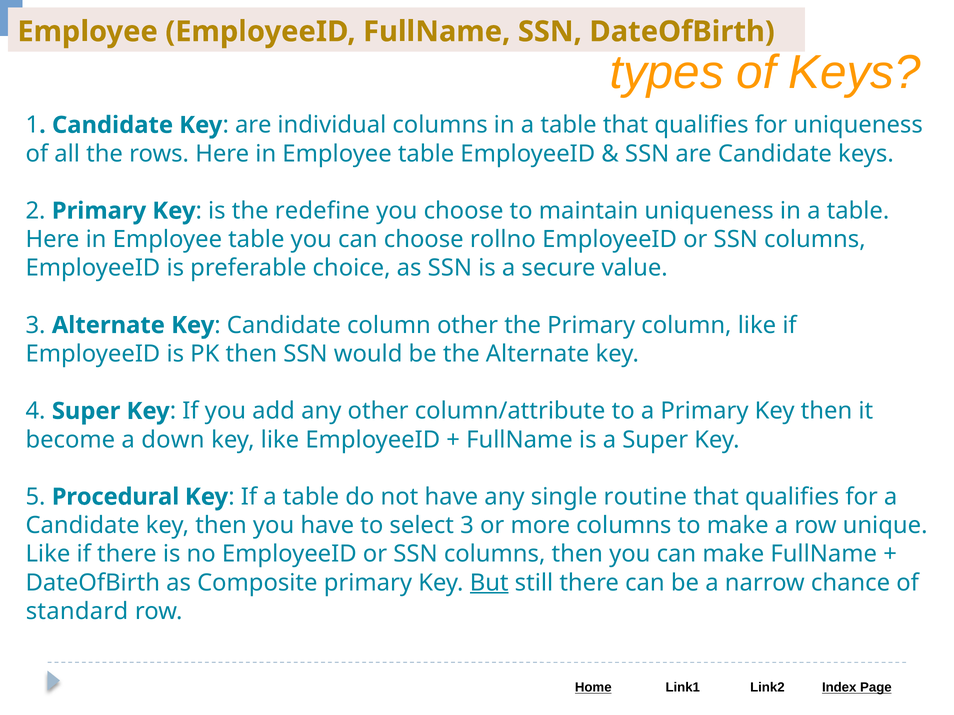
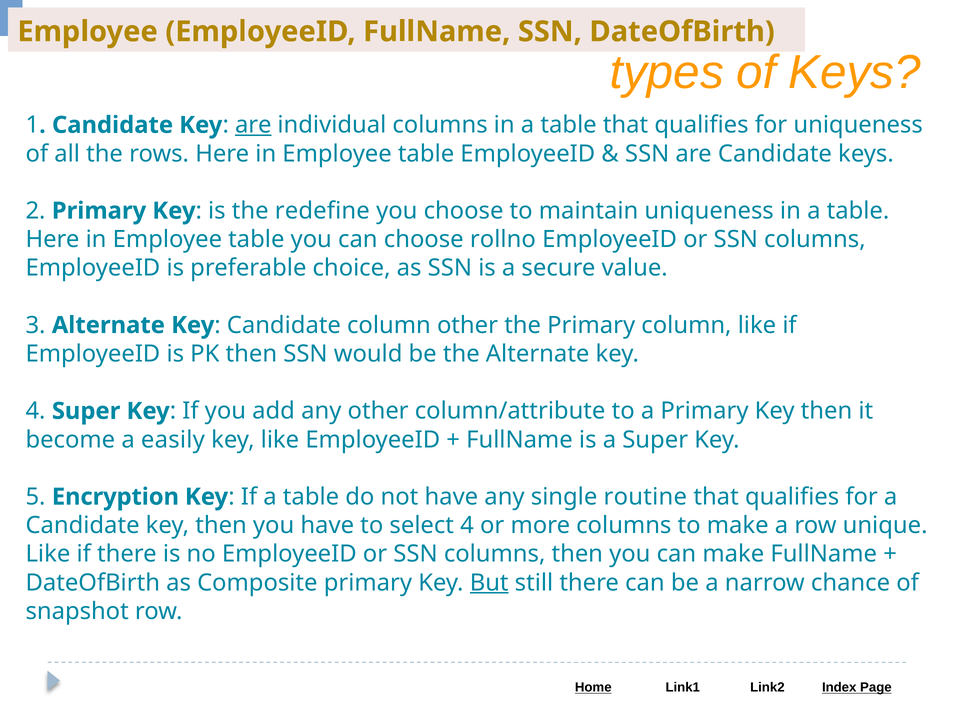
are underline: none -> present (253, 125)
down: down -> easily (173, 440)
Procedural: Procedural -> Encryption (115, 497)
select 3: 3 -> 4 (467, 526)
standard: standard -> snapshot (77, 612)
